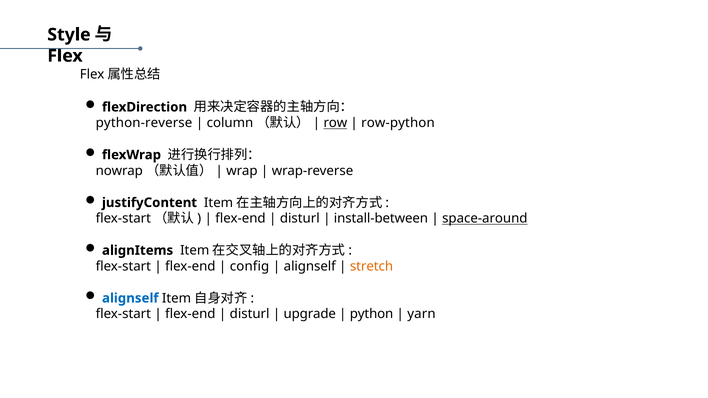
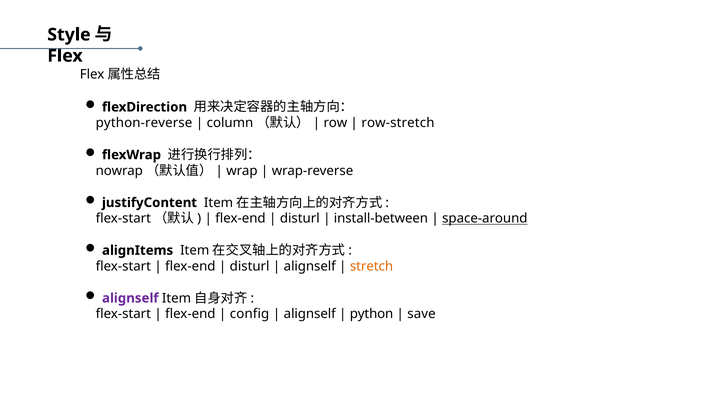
row underline: present -> none (335, 123)
row-python: row-python -> row-stretch (398, 123)
config: config -> disturl (250, 266)
alignself colour: blue -> purple (130, 298)
disturl: disturl -> config (250, 314)
upgrade: upgrade -> alignself (310, 314)
yarn: yarn -> save (421, 314)
